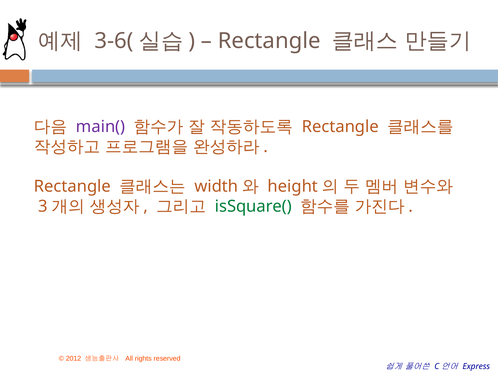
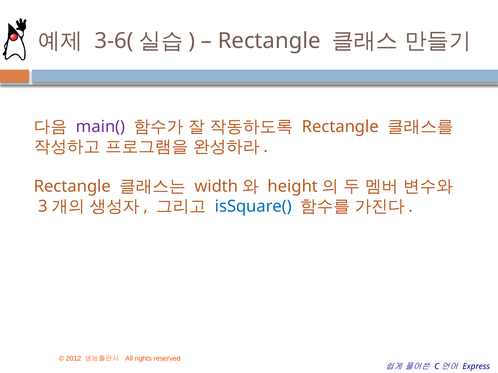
isSquare( colour: green -> blue (253, 207)
